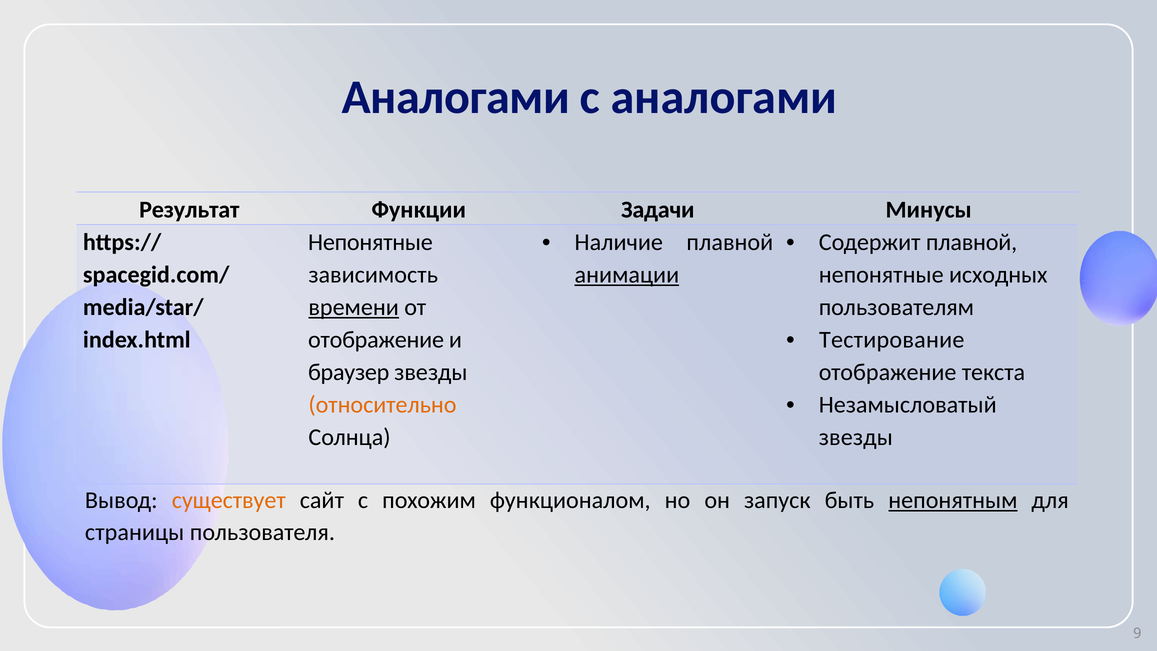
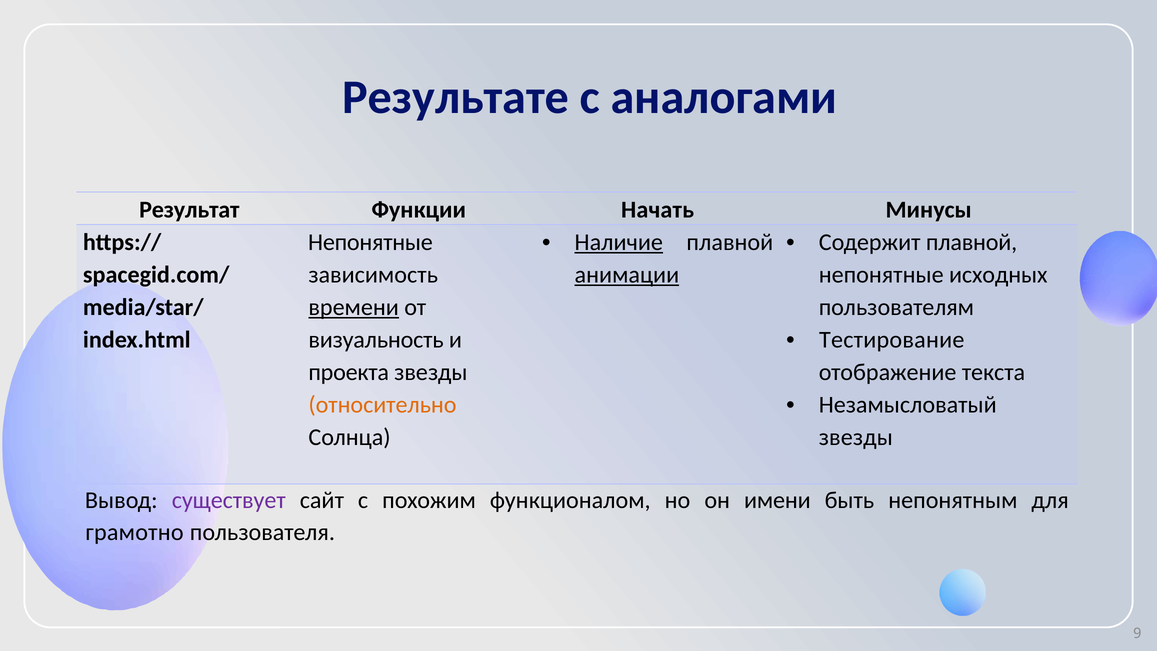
Аналогами: Аналогами -> Результате (456, 97)
Задачи: Задачи -> Начать (658, 210)
Наличие underline: none -> present (619, 242)
отображение: отображение -> визуальность (376, 340)
браузер: браузер -> проекта (349, 372)
существует colour: orange -> purple (229, 500)
запуск: запуск -> имени (777, 500)
непонятным underline: present -> none (953, 500)
страницы: страницы -> грамотно (135, 532)
